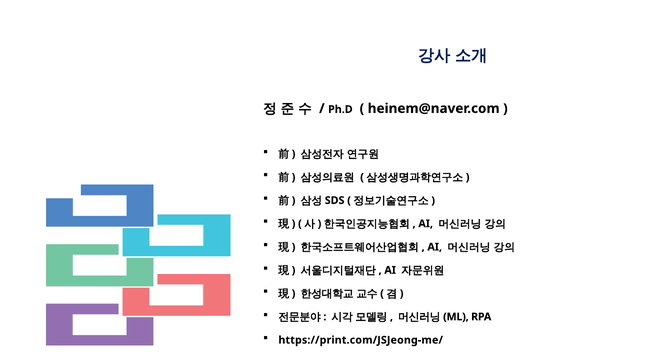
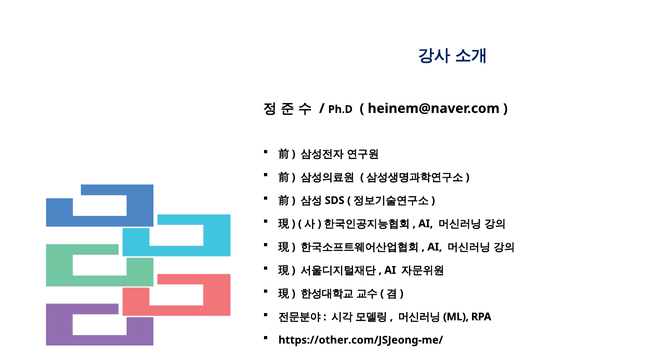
https://print.com/JSJeong-me/: https://print.com/JSJeong-me/ -> https://other.com/JSJeong-me/ (361, 340)
